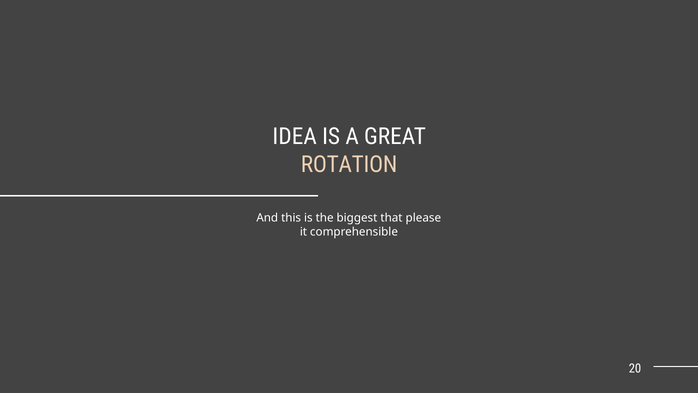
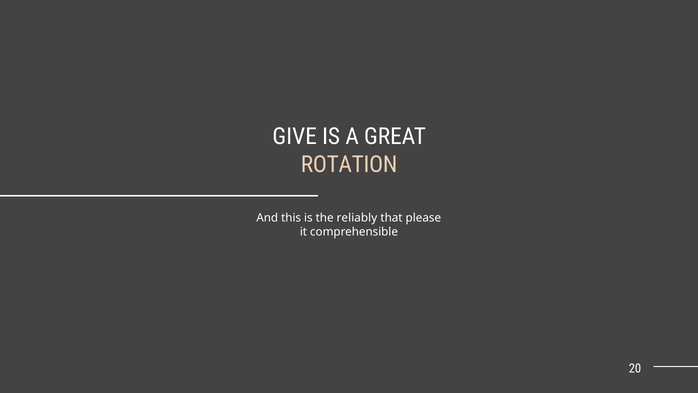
IDEA: IDEA -> GIVE (295, 137)
biggest: biggest -> reliably (357, 218)
